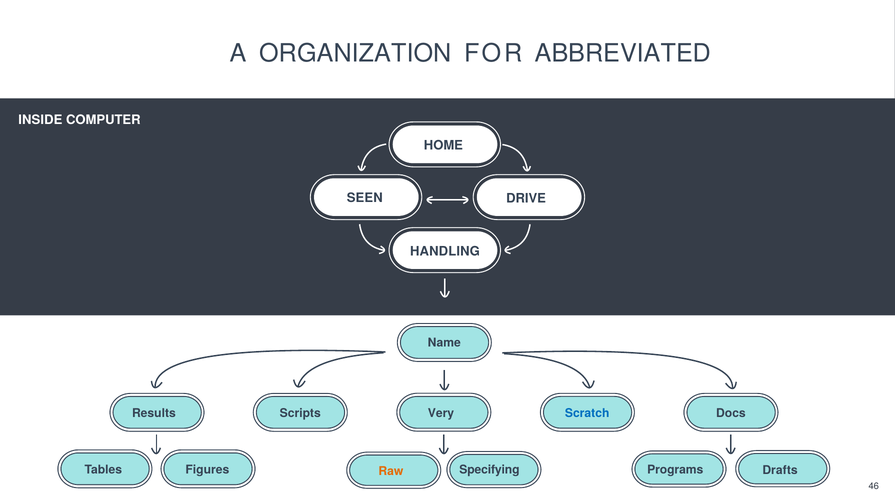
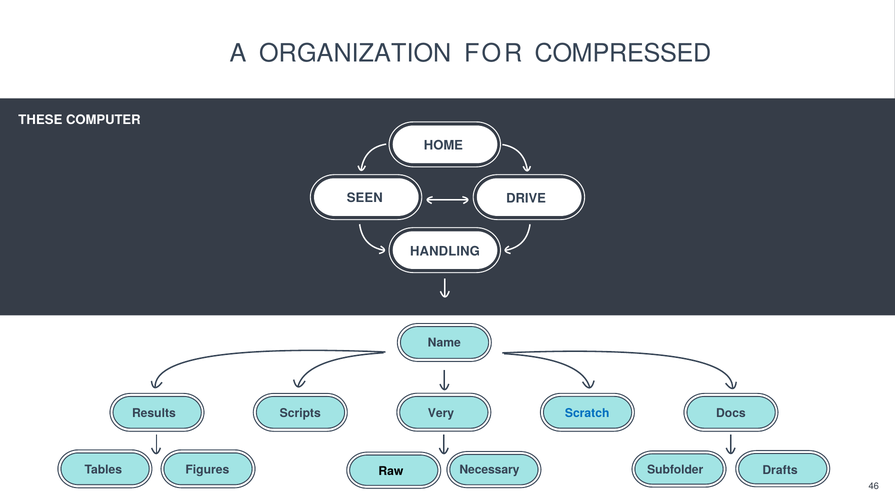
ABBREVIATED: ABBREVIATED -> COMPRESSED (623, 53)
INSIDE: INSIDE -> THESE (40, 120)
Programs: Programs -> Subfolder (675, 469)
Specifying: Specifying -> Necessary (489, 470)
Raw colour: orange -> black (391, 471)
